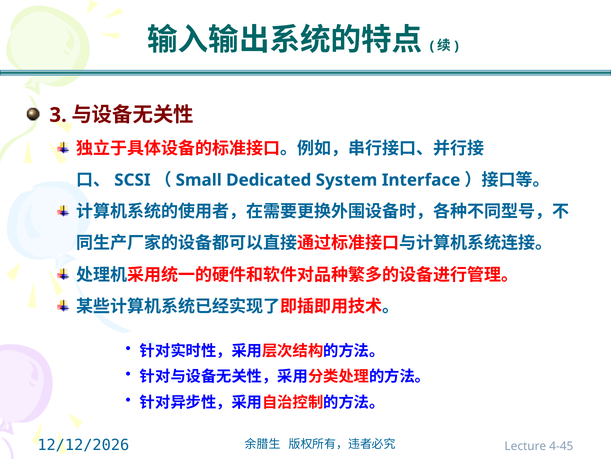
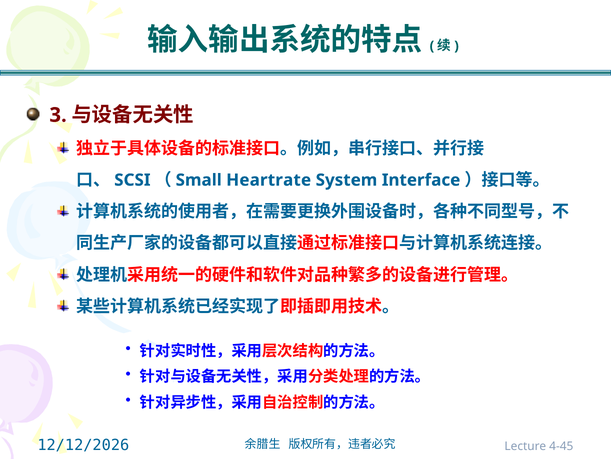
Dedicated: Dedicated -> Heartrate (269, 180)
